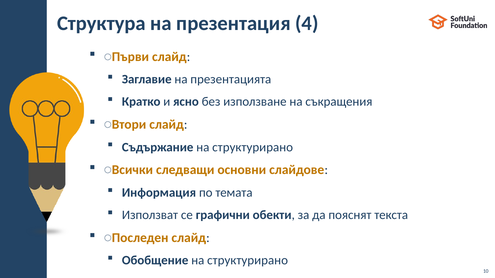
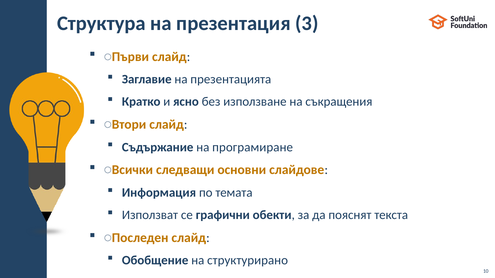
4: 4 -> 3 (307, 23)
Съдържание на структурирано: структурирано -> програмиране (253, 147)
